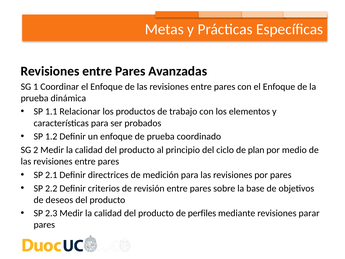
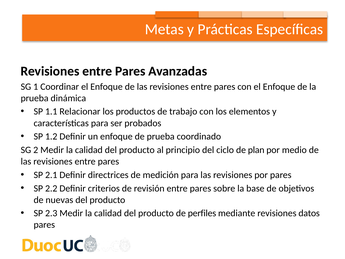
deseos: deseos -> nuevas (59, 200)
parar: parar -> datos (309, 213)
